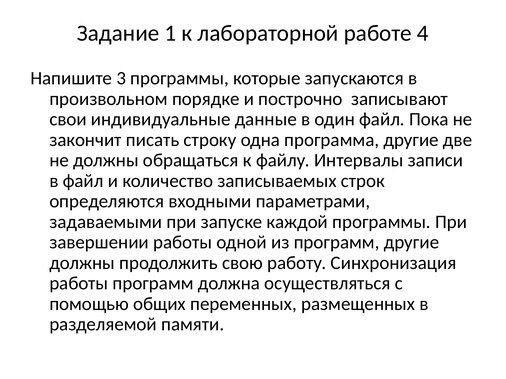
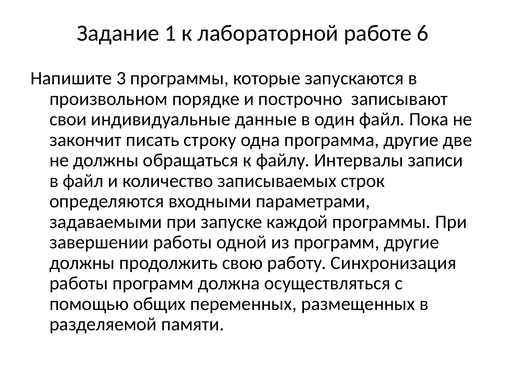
4: 4 -> 6 (423, 33)
